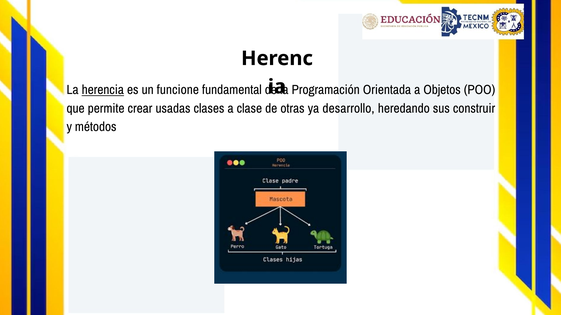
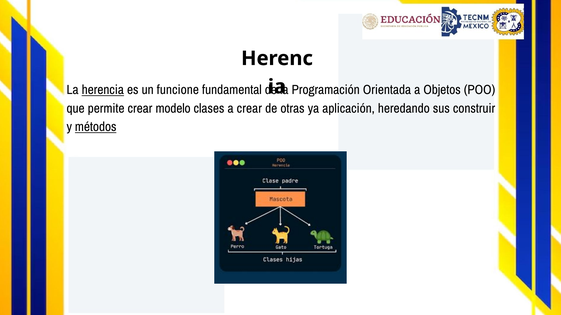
usadas: usadas -> modelo (173, 109)
a clase: clase -> crear (249, 109)
desarrollo: desarrollo -> aplicación (349, 109)
métodos underline: none -> present (96, 127)
